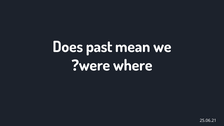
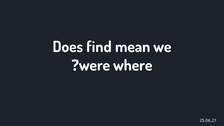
past: past -> find (99, 47)
